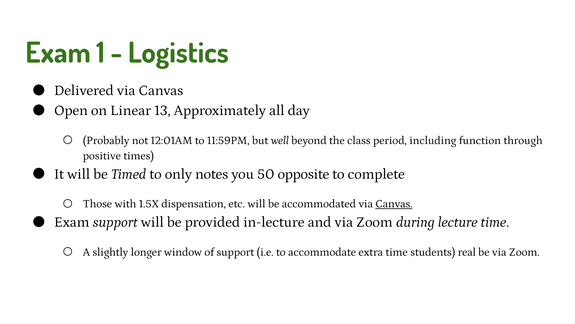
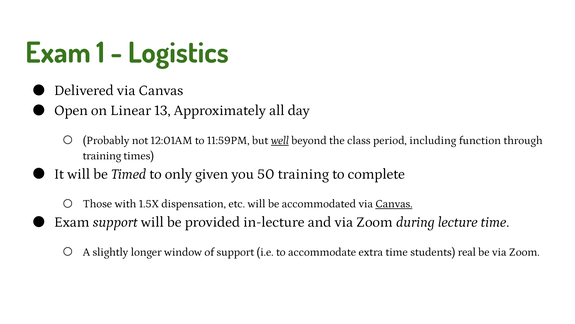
well underline: none -> present (280, 140)
positive: positive -> training (102, 156)
notes: notes -> given (212, 174)
50 opposite: opposite -> training (303, 174)
